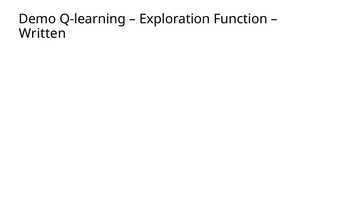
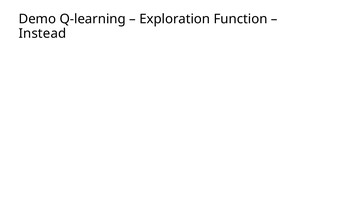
Written: Written -> Instead (42, 33)
